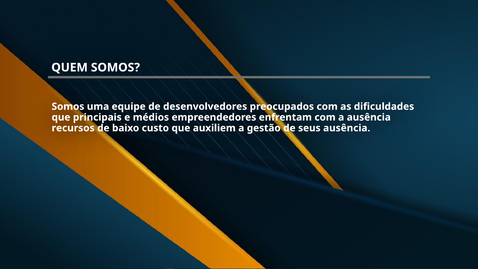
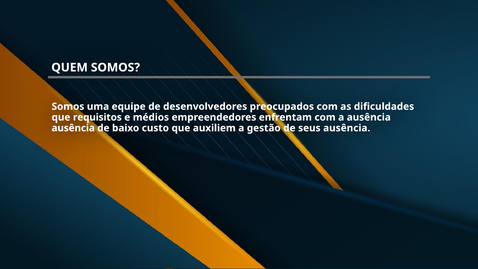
principais: principais -> requisitos (97, 117)
recursos: recursos -> ausência (73, 128)
